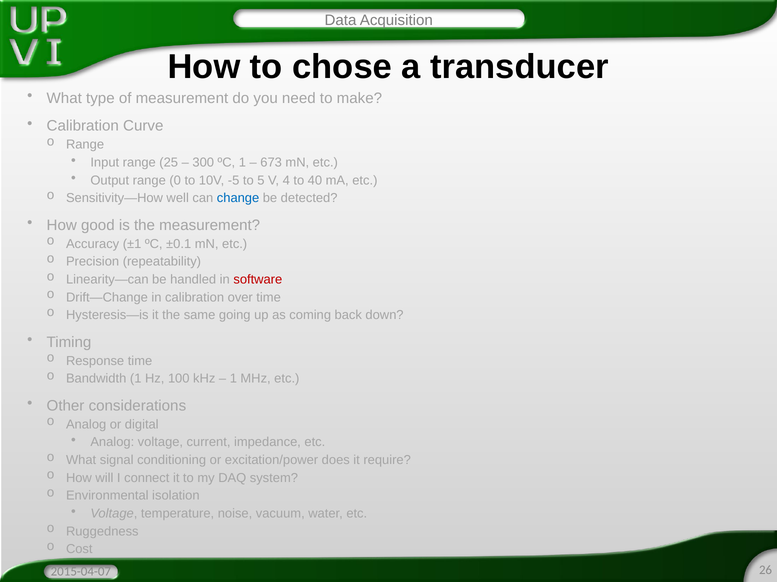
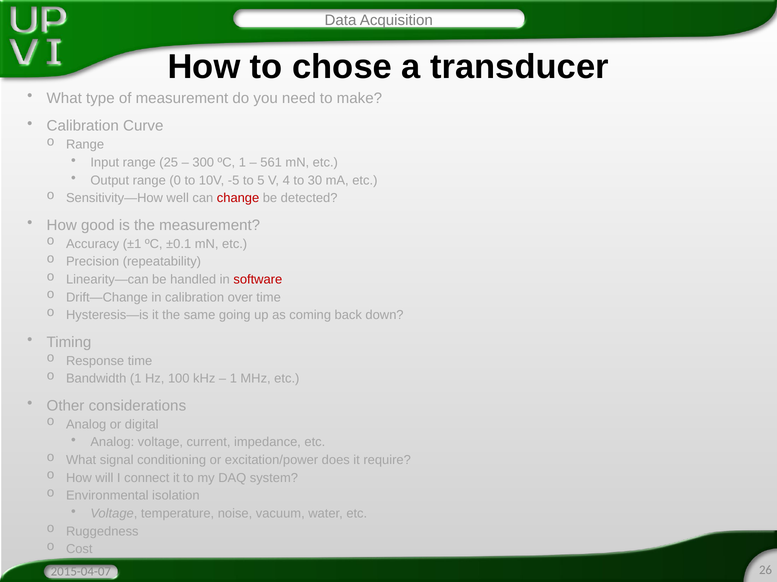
673: 673 -> 561 (271, 163)
40: 40 -> 30 (315, 181)
change colour: blue -> red (238, 198)
